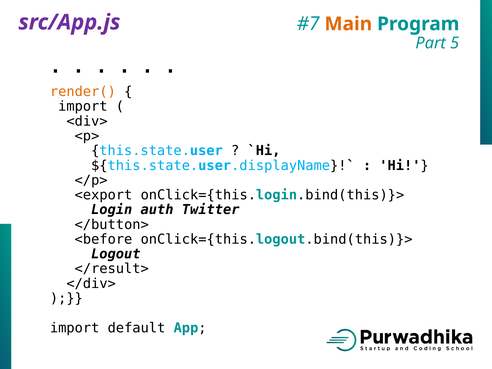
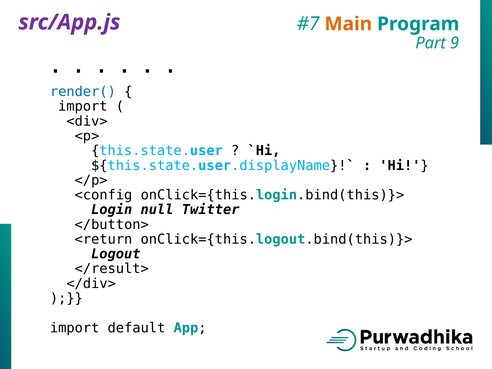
5: 5 -> 9 (455, 43)
render( colour: orange -> blue (83, 92)
<export: <export -> <config (103, 195)
auth: auth -> null (157, 210)
<before: <before -> <return (103, 239)
